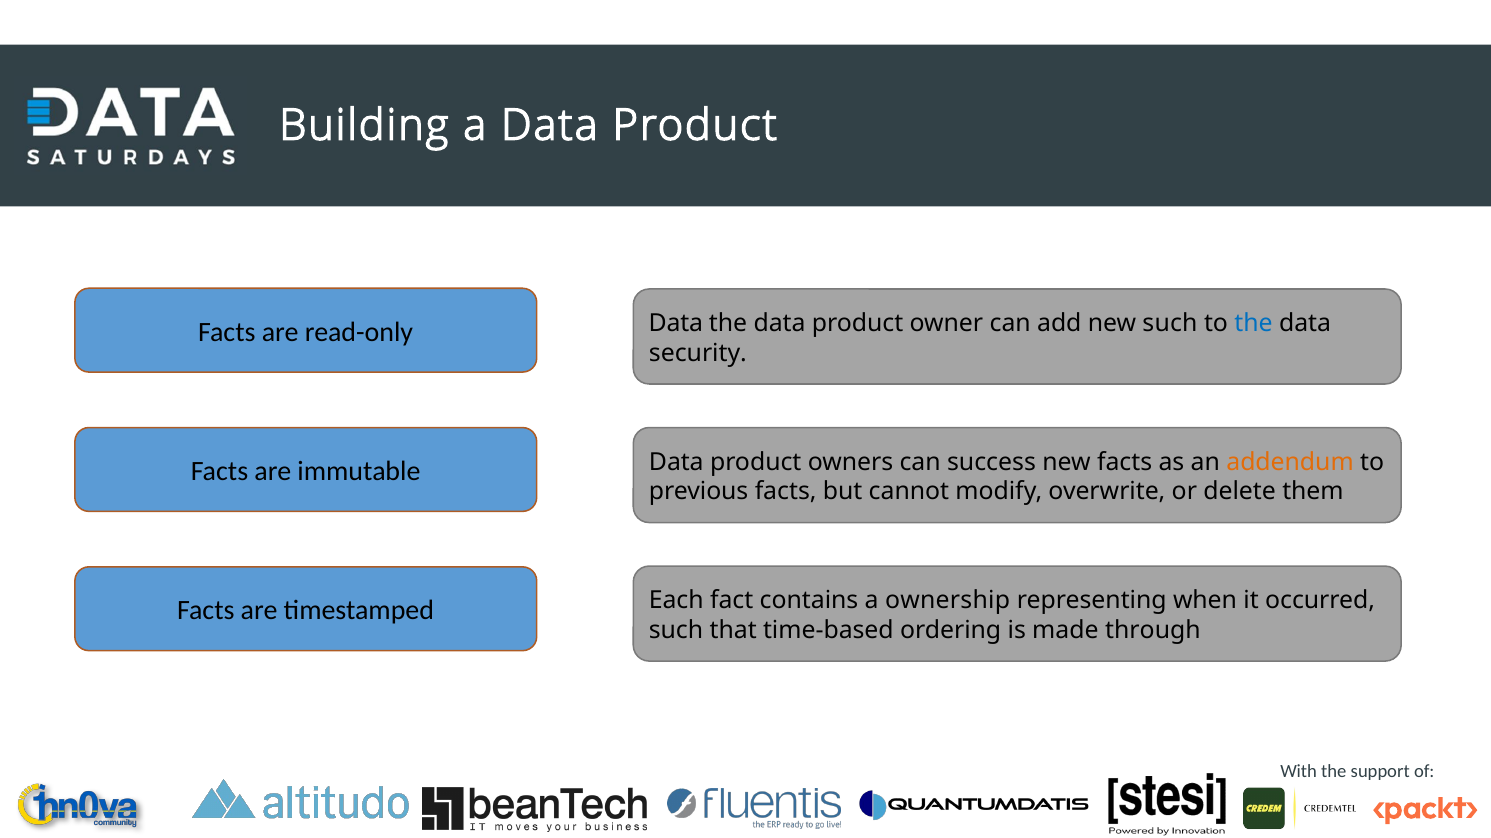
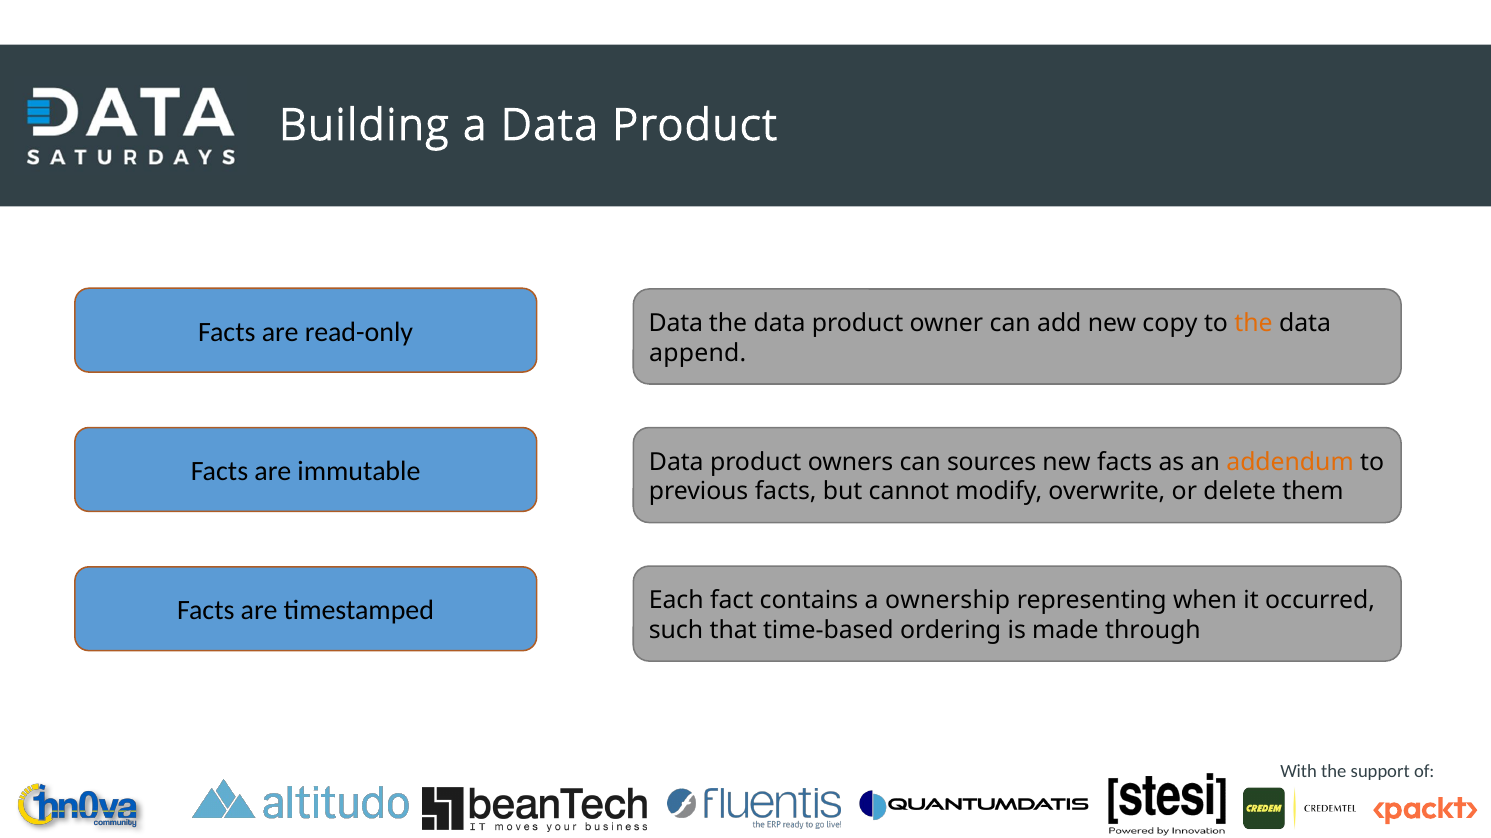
new such: such -> copy (1170, 324)
the colour: blue -> orange (1253, 324)
security: security -> append (698, 353)
success: success -> sources (992, 462)
